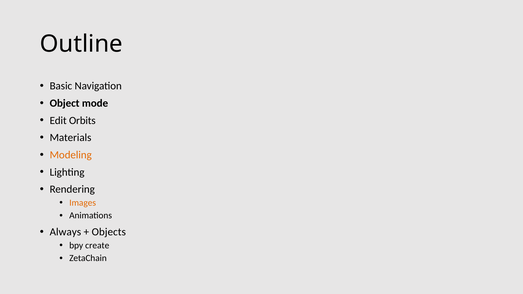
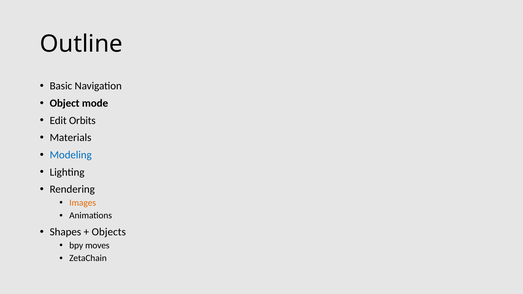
Modeling colour: orange -> blue (71, 155)
Always: Always -> Shapes (65, 232)
create: create -> moves (97, 246)
